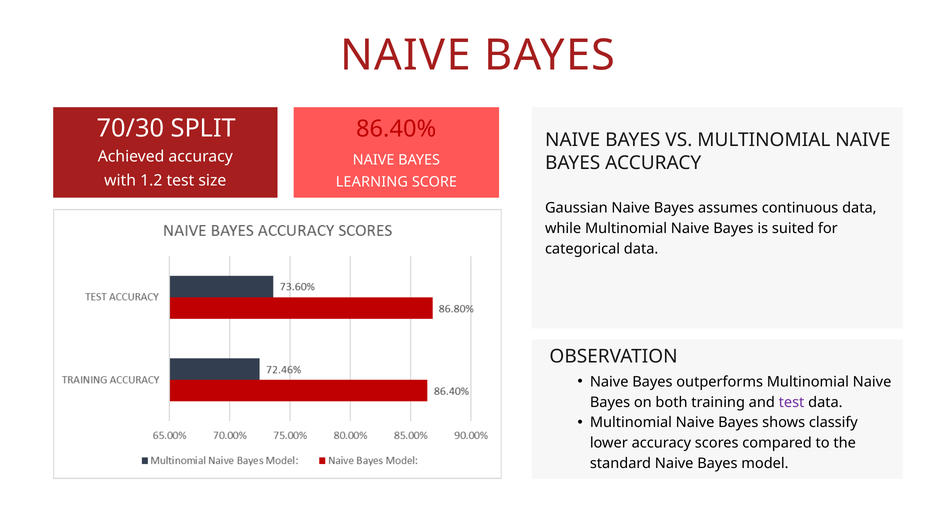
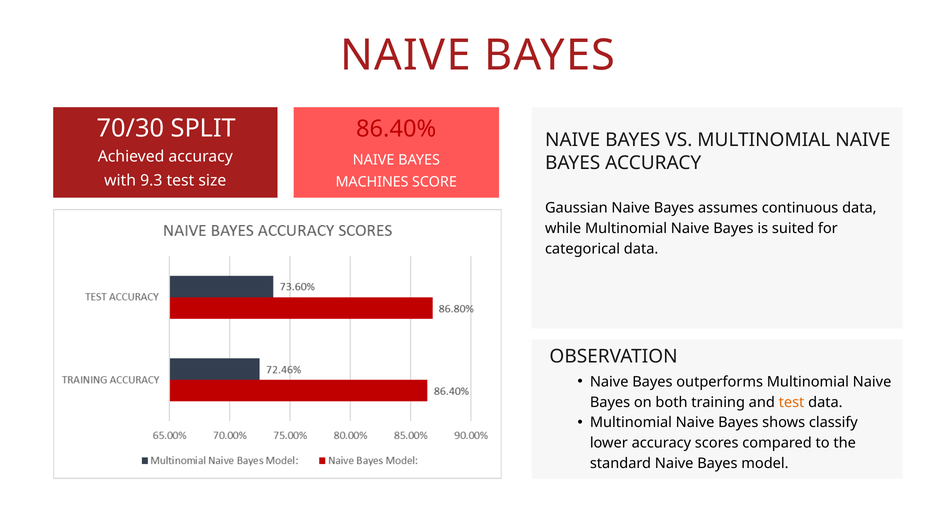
1.2: 1.2 -> 9.3 (151, 180)
LEARNING: LEARNING -> MACHINES (372, 182)
test colour: purple -> orange (792, 402)
